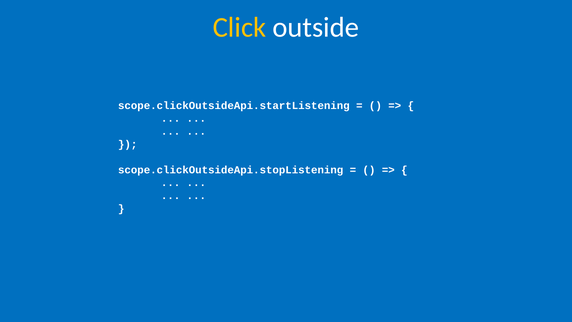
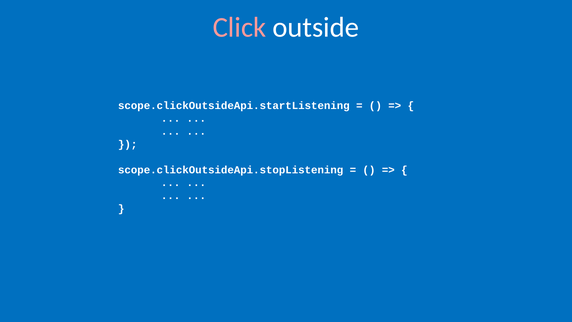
Click colour: yellow -> pink (239, 28)
